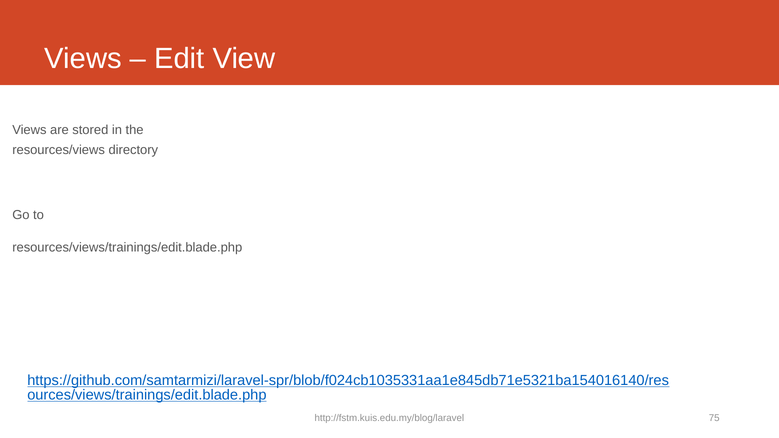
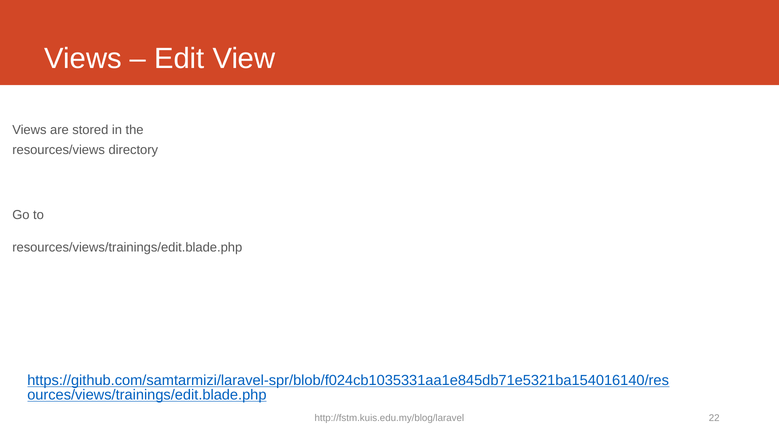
75: 75 -> 22 (714, 418)
